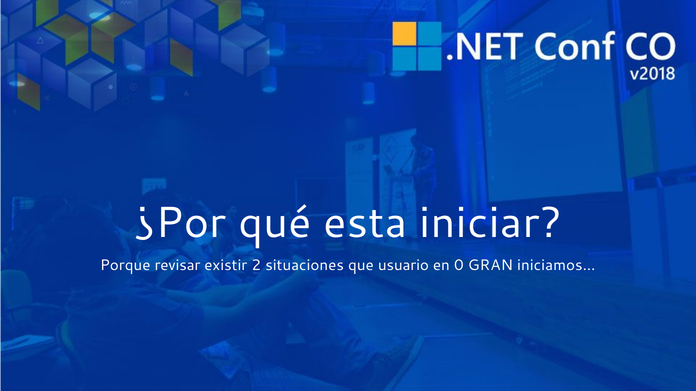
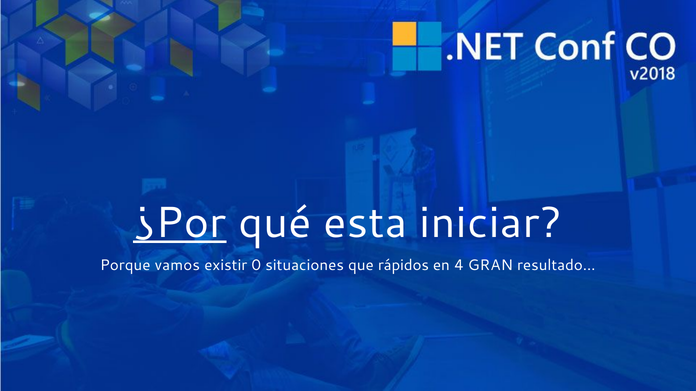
¿Por underline: none -> present (180, 223)
revisar: revisar -> vamos (177, 266)
2: 2 -> 0 (256, 266)
usuario: usuario -> rápidos (403, 266)
0: 0 -> 4 (459, 266)
iniciamos…: iniciamos… -> resultado… (556, 266)
